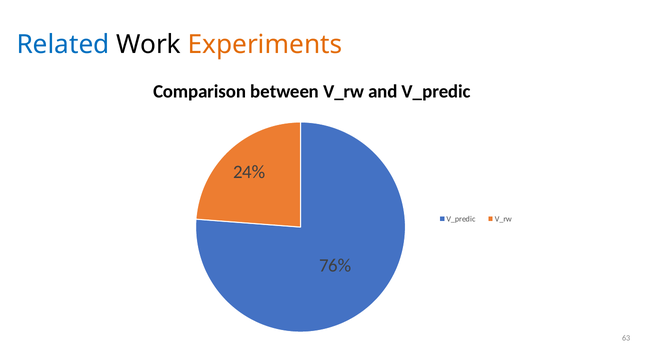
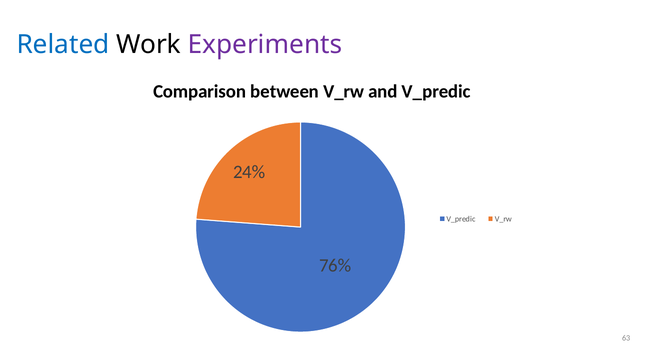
Experiments colour: orange -> purple (265, 45)
